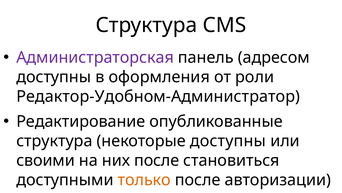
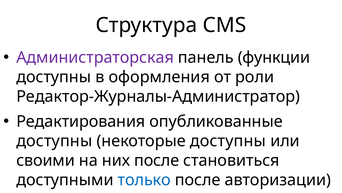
адресом: адресом -> функции (274, 57)
Редактор-Удобном-Администратор: Редактор-Удобном-Администратор -> Редактор-Журналы-Администратор (158, 96)
Редактирование: Редактирование -> Редактирования (81, 121)
структура: структура -> доступны (54, 141)
только colour: orange -> blue (144, 179)
